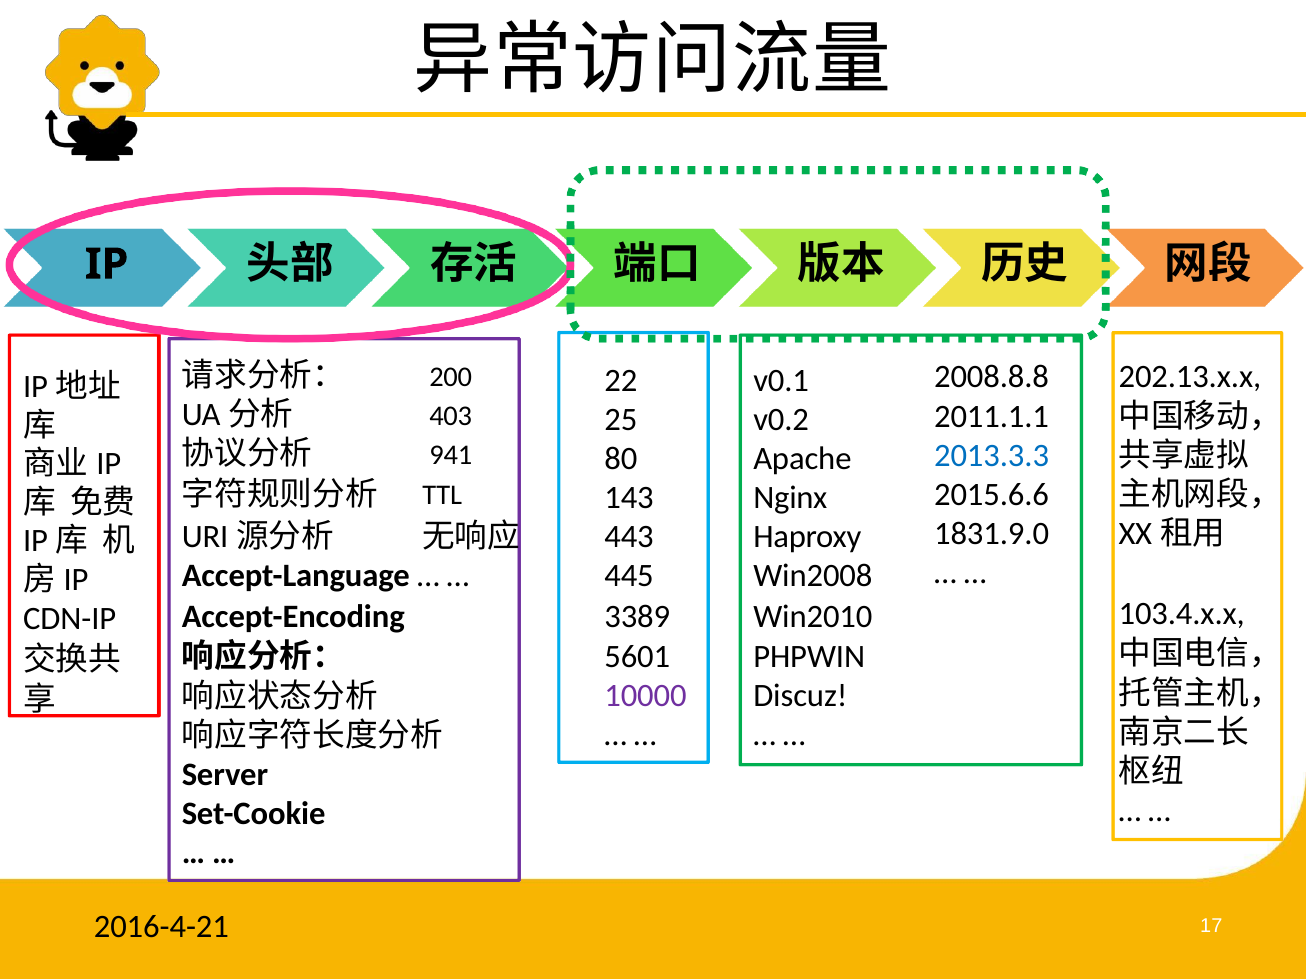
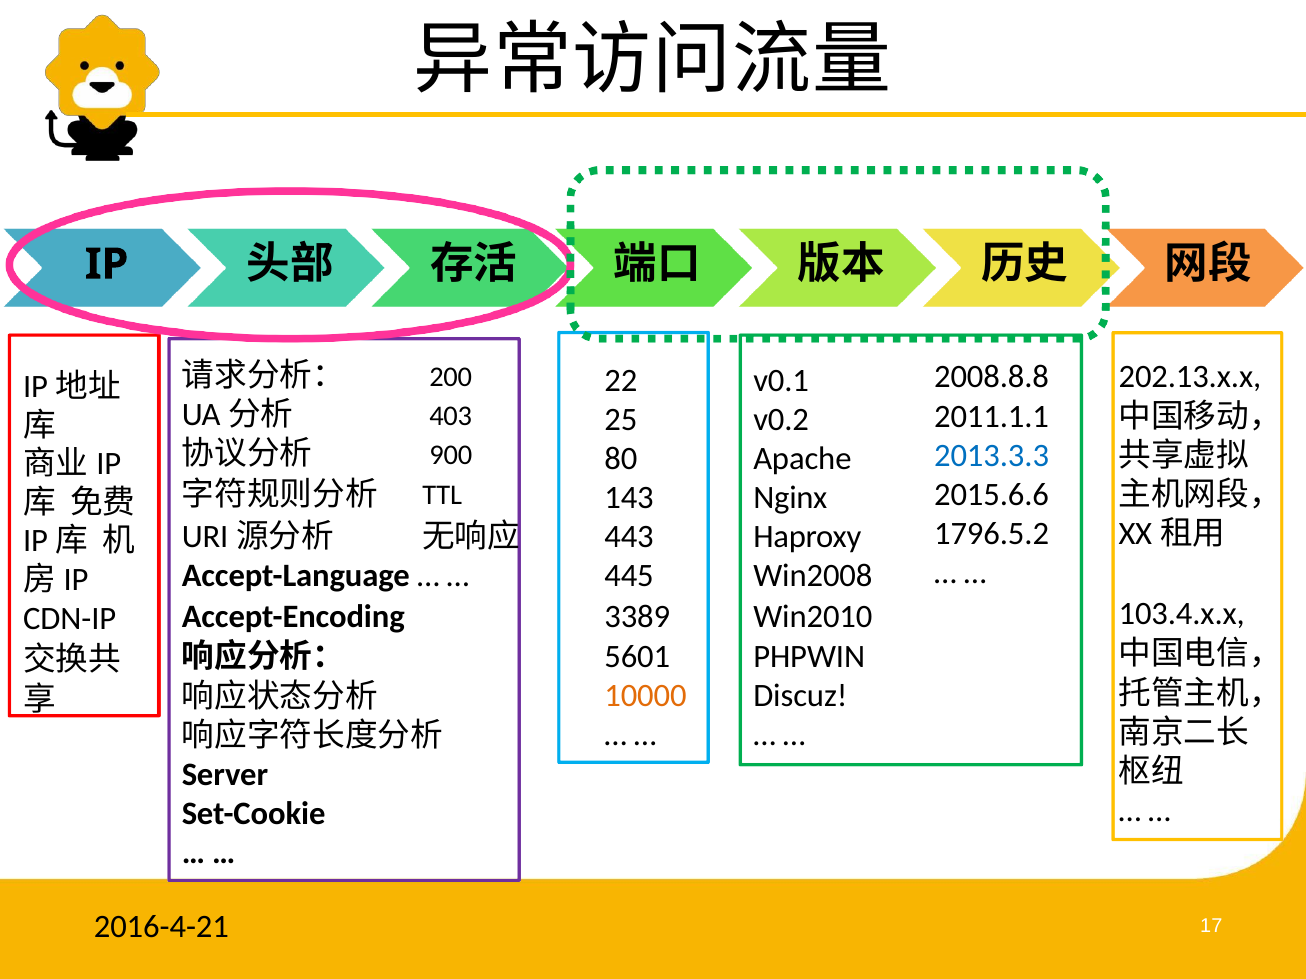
941: 941 -> 900 (451, 455)
1831.9.0: 1831.9.0 -> 1796.5.2 (992, 534)
10000 colour: purple -> orange (645, 696)
